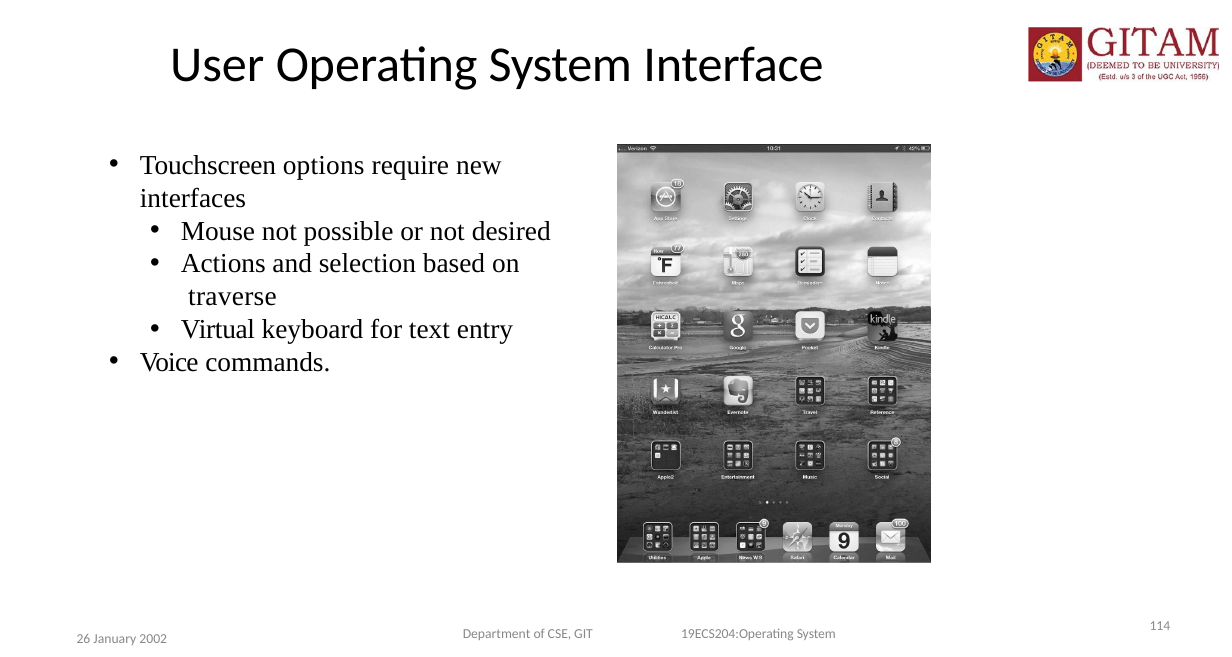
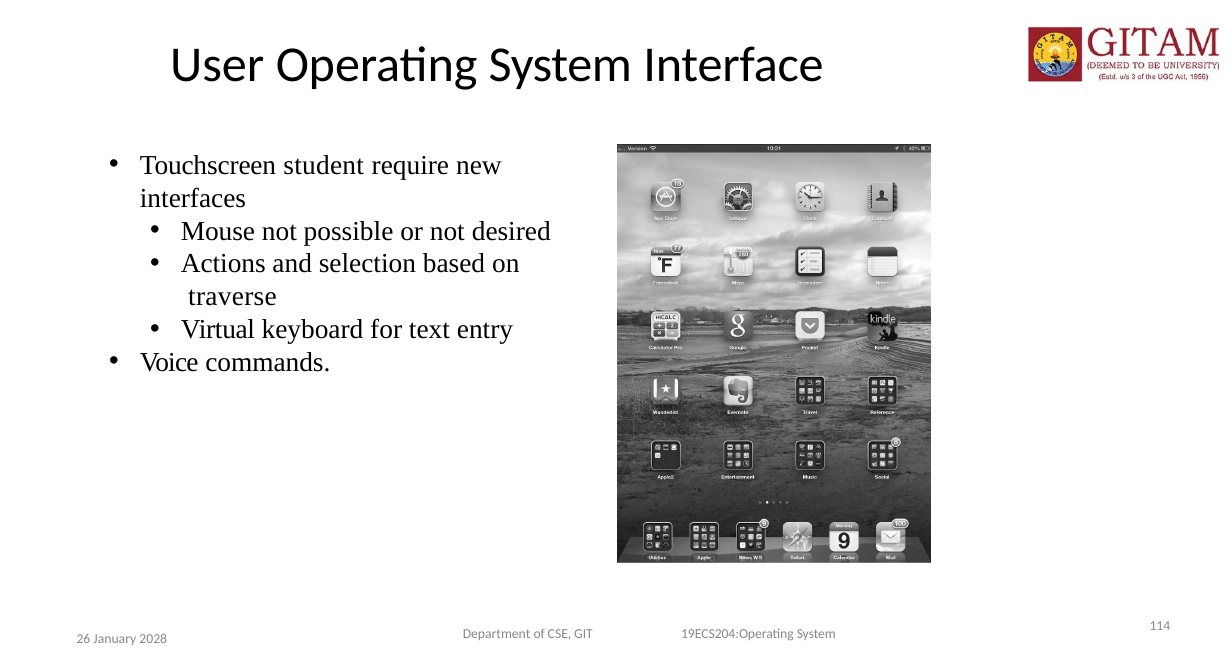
options: options -> student (324, 165)
2002: 2002 -> 2028 (153, 639)
